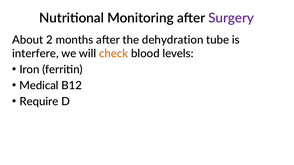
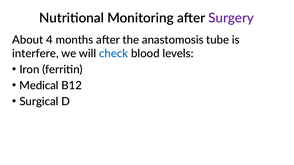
2: 2 -> 4 (49, 40)
dehydration: dehydration -> anastomosis (173, 40)
check colour: orange -> blue (114, 54)
Require: Require -> Surgical (39, 102)
